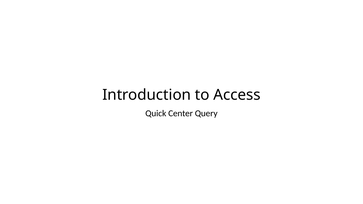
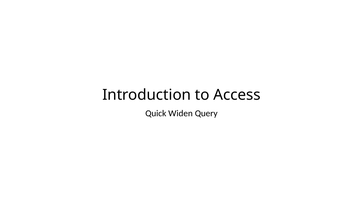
Center: Center -> Widen (181, 113)
